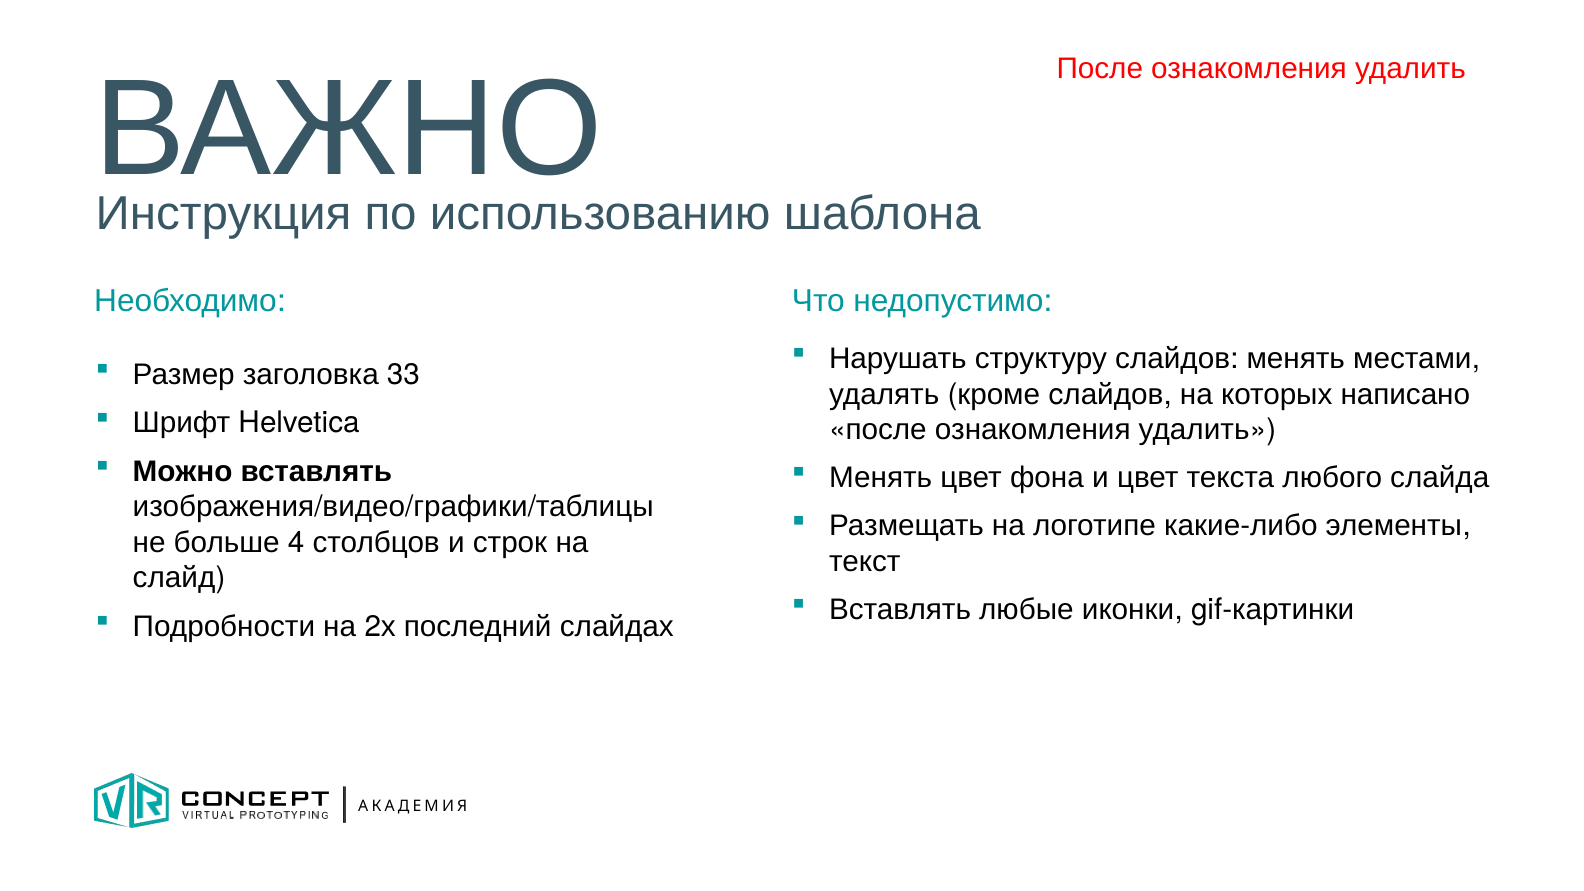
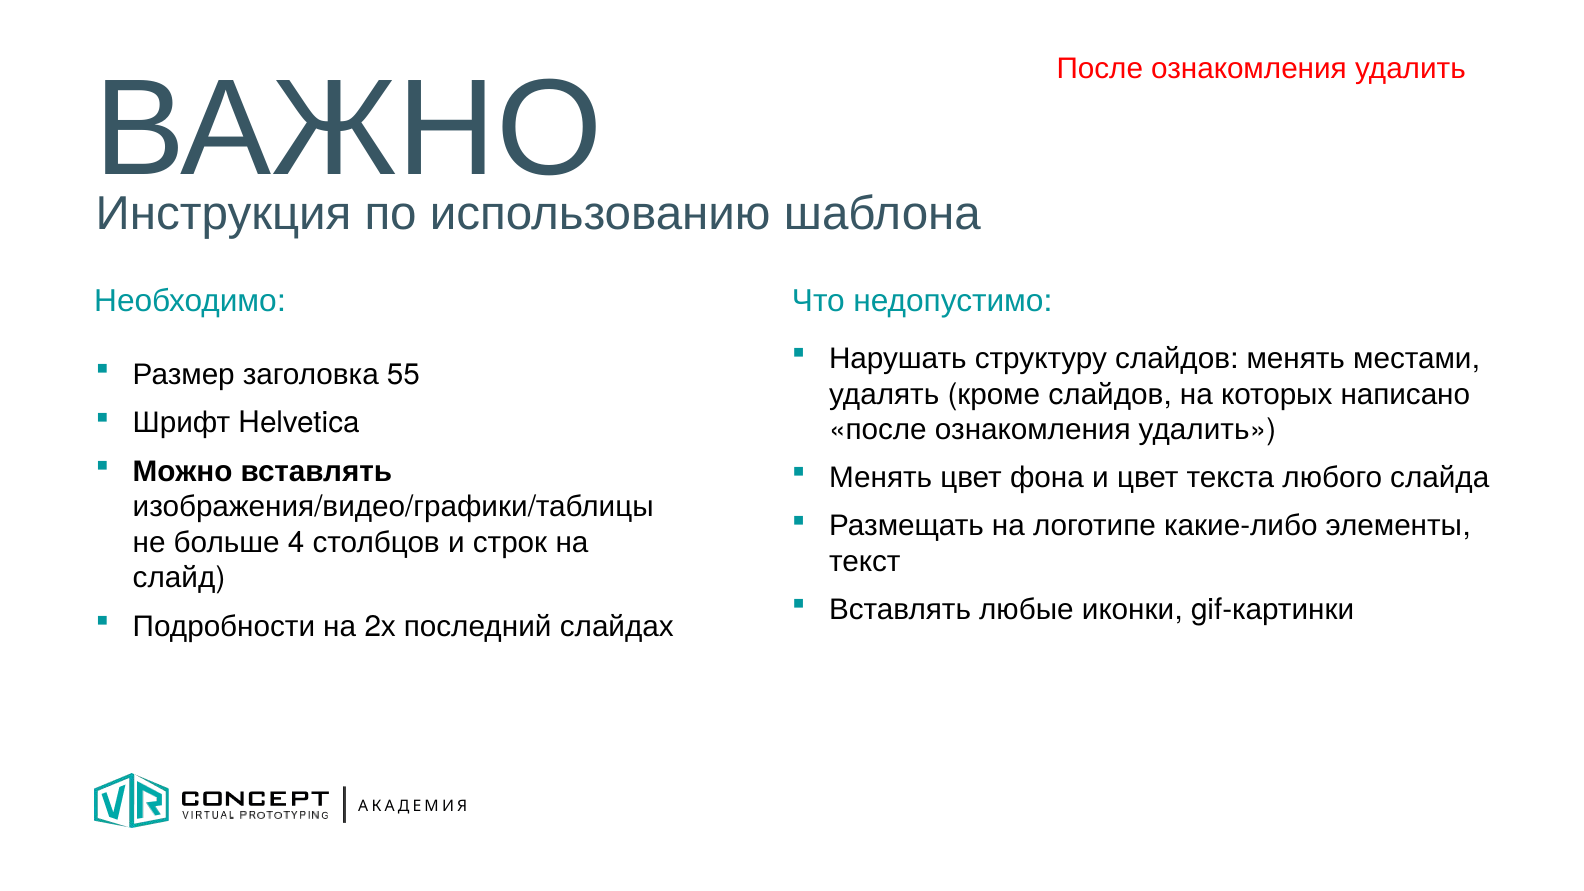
33: 33 -> 55 (403, 375)
